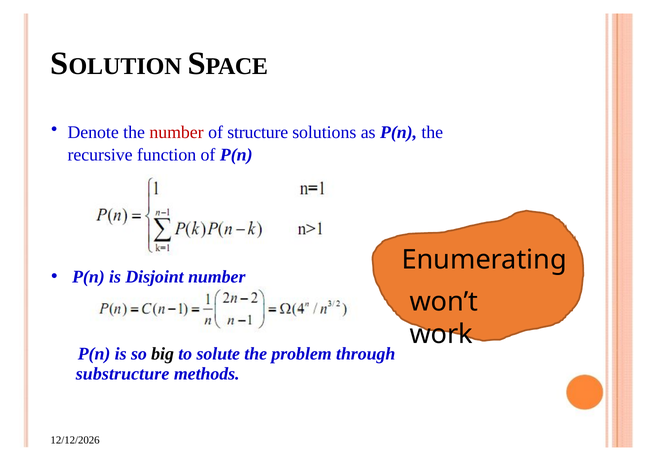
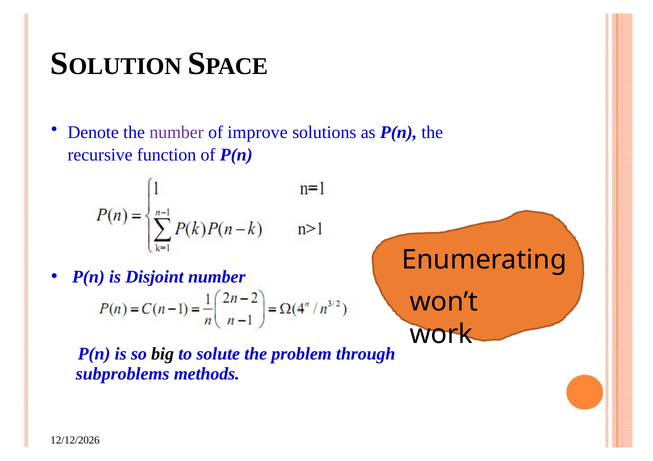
number colour: red -> purple (177, 133)
structure: structure -> improve (258, 133)
substructure: substructure -> subproblems (123, 375)
